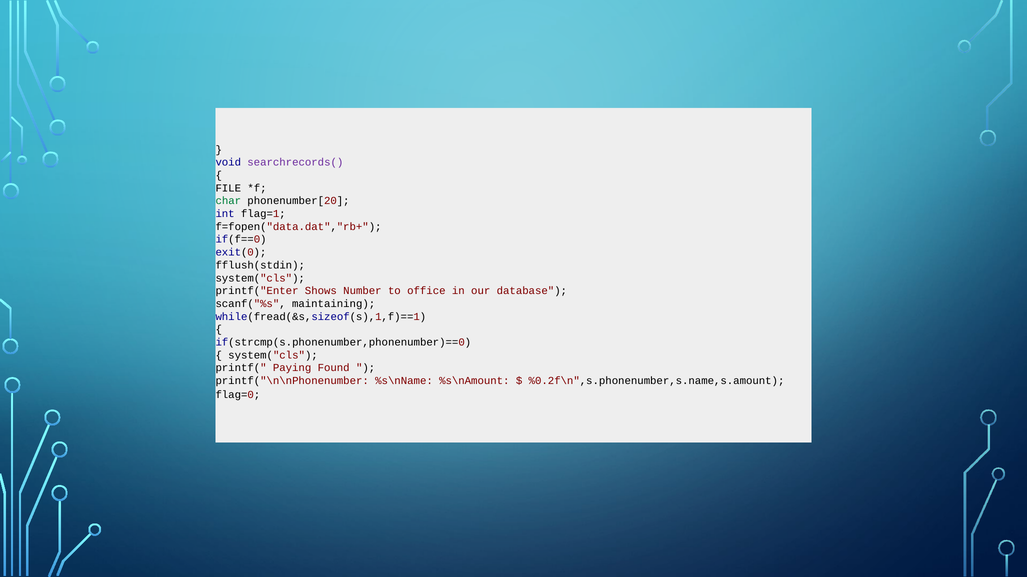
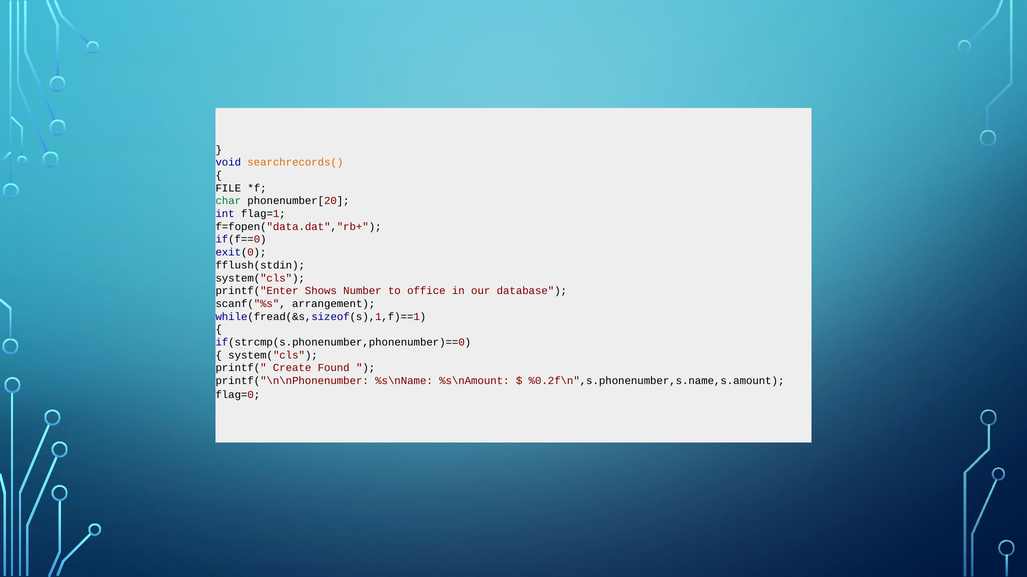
searchrecords( colour: purple -> orange (295, 163)
maintaining: maintaining -> arrangement (334, 304)
Paying: Paying -> Create (292, 368)
